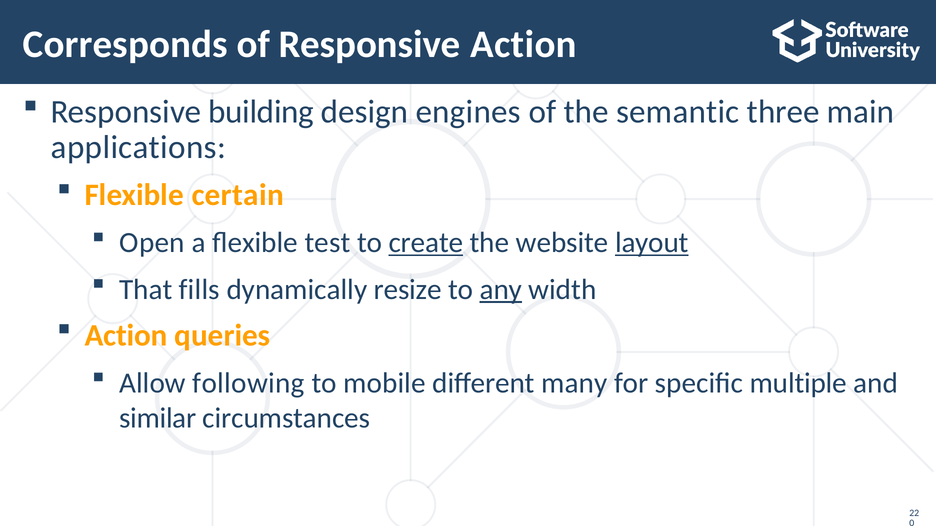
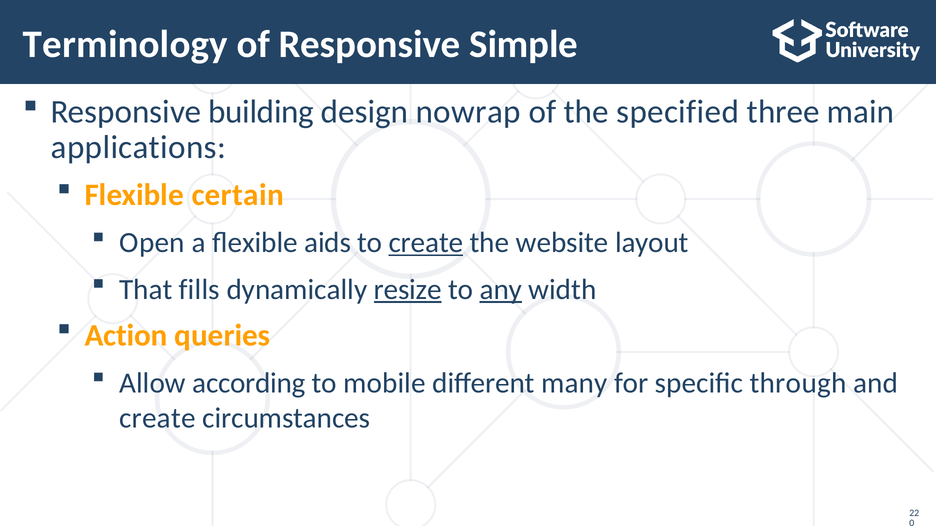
Corresponds: Corresponds -> Terminology (125, 44)
Responsive Action: Action -> Simple (524, 44)
engines: engines -> nowrap (468, 112)
semantic: semantic -> specified (678, 112)
test: test -> aids (328, 243)
layout underline: present -> none (652, 243)
resize underline: none -> present (408, 290)
following: following -> according (249, 383)
multiple: multiple -> through (798, 383)
similar: similar -> create (157, 418)
